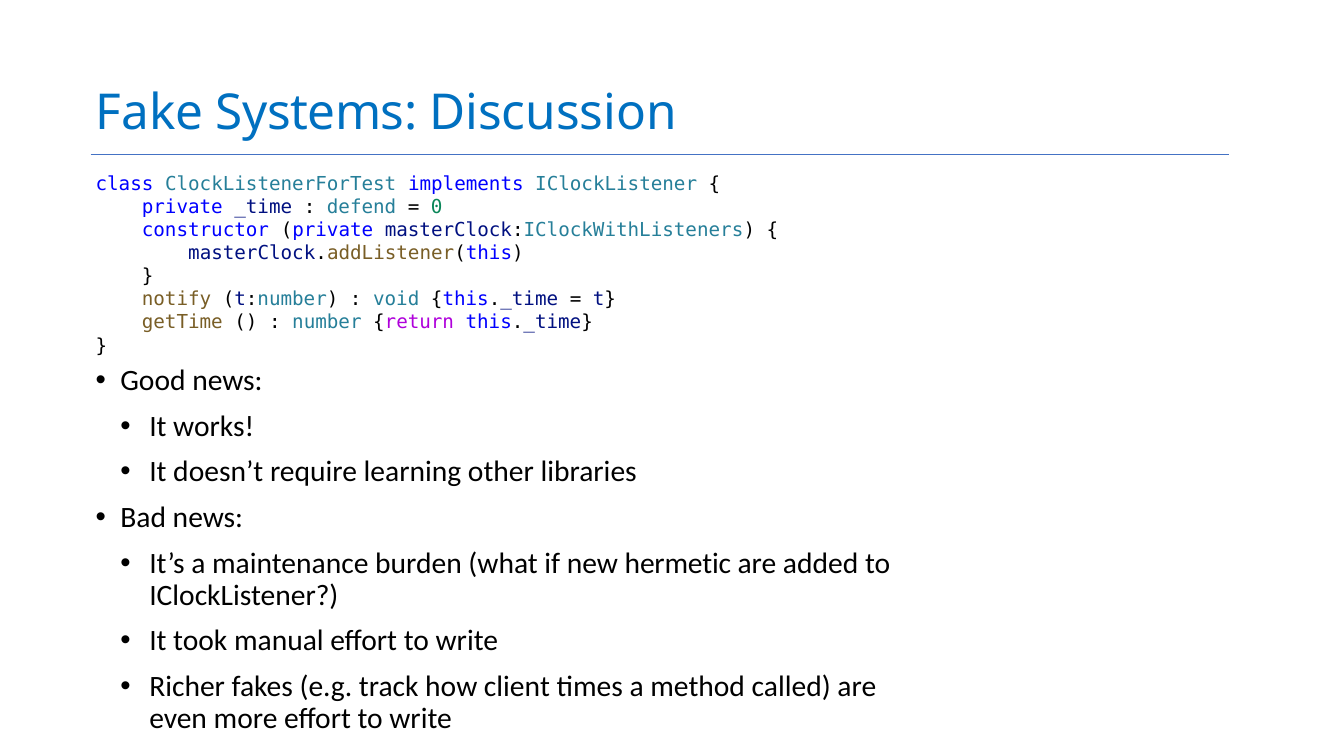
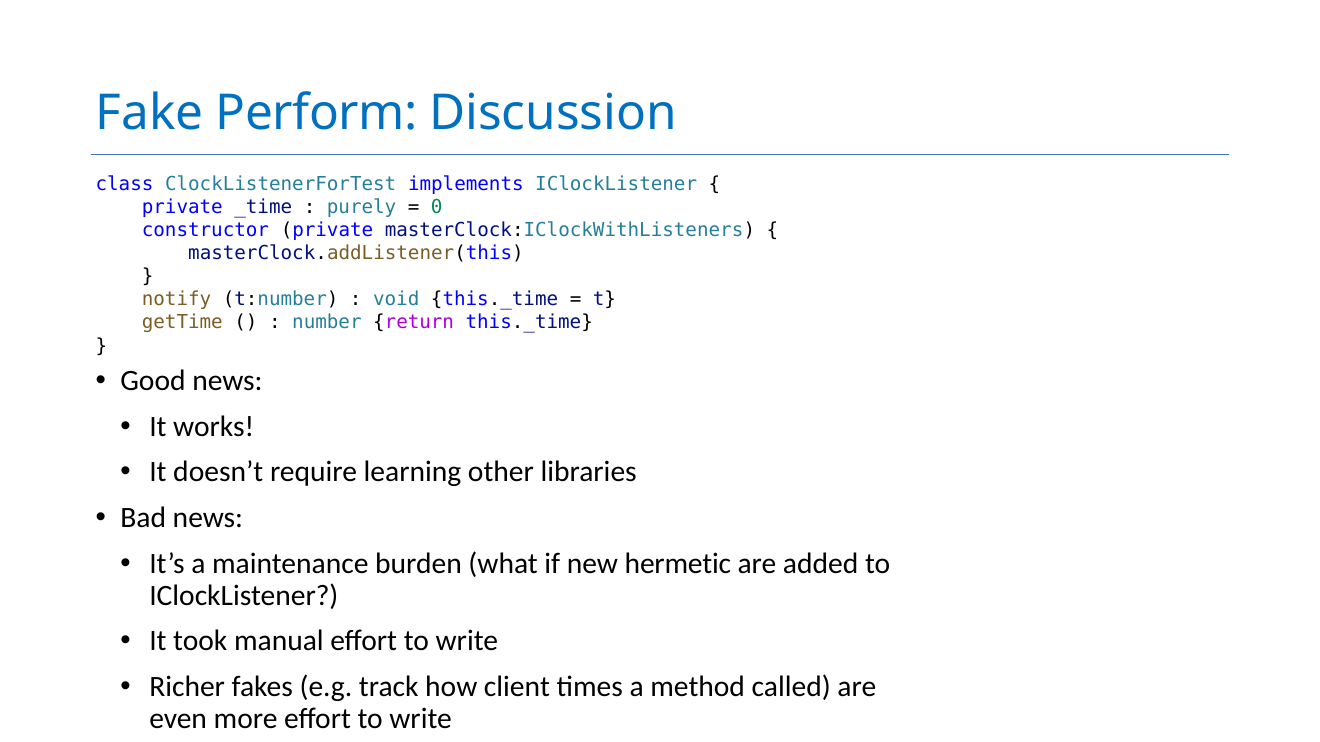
Systems: Systems -> Perform (317, 113)
defend: defend -> purely (362, 207)
